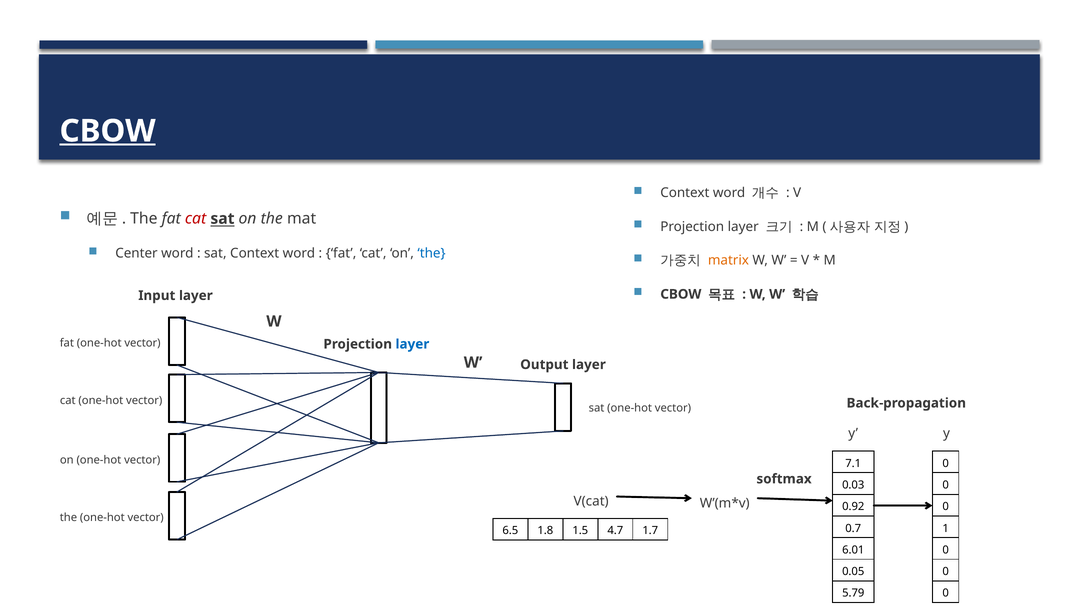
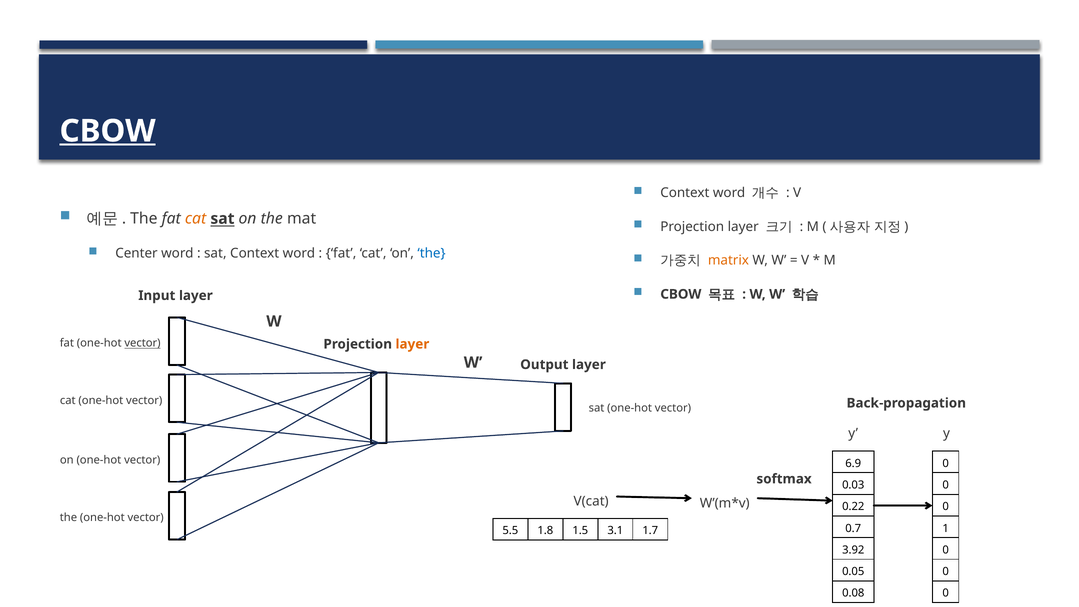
cat colour: red -> orange (196, 219)
vector underline: none -> present (143, 343)
layer colour: blue -> orange (412, 344)
7.1: 7.1 -> 6.9 (853, 463)
0.92: 0.92 -> 0.22 (853, 507)
6.5: 6.5 -> 5.5 (510, 531)
4.7: 4.7 -> 3.1 (615, 531)
6.01: 6.01 -> 3.92 (853, 550)
5.79: 5.79 -> 0.08 (853, 593)
